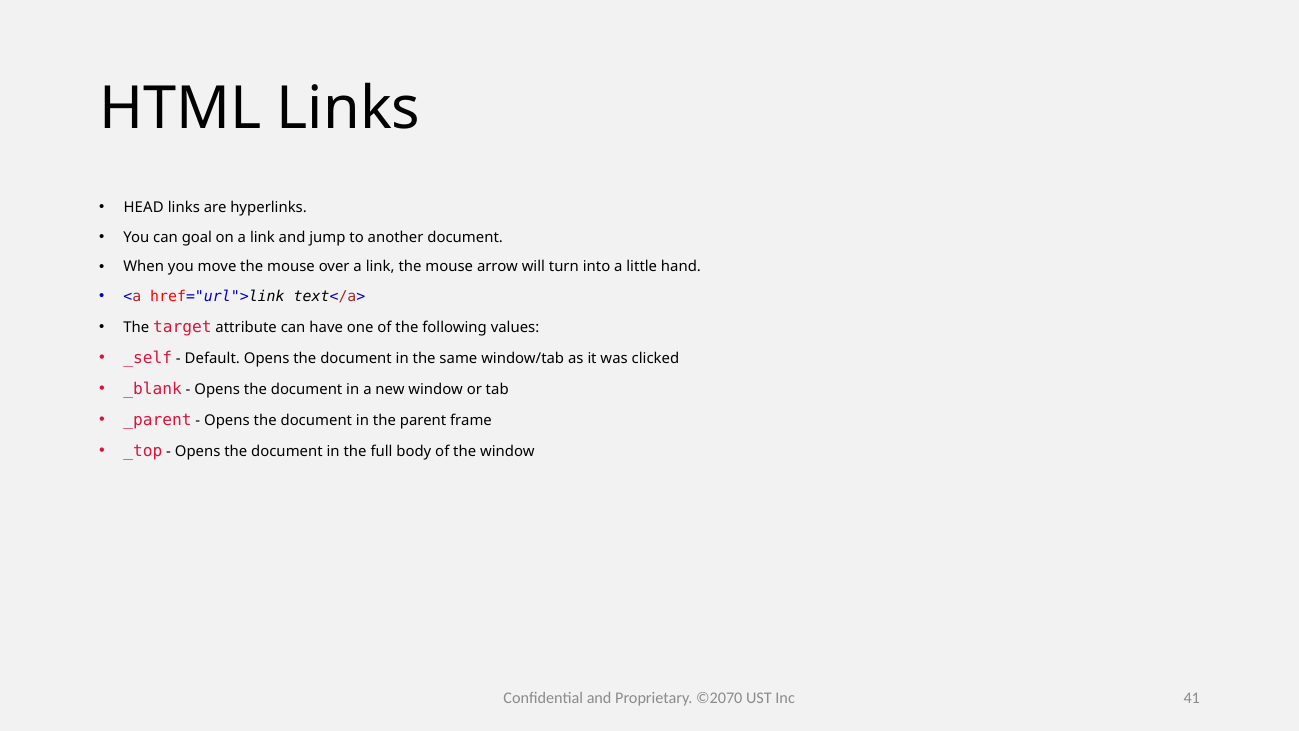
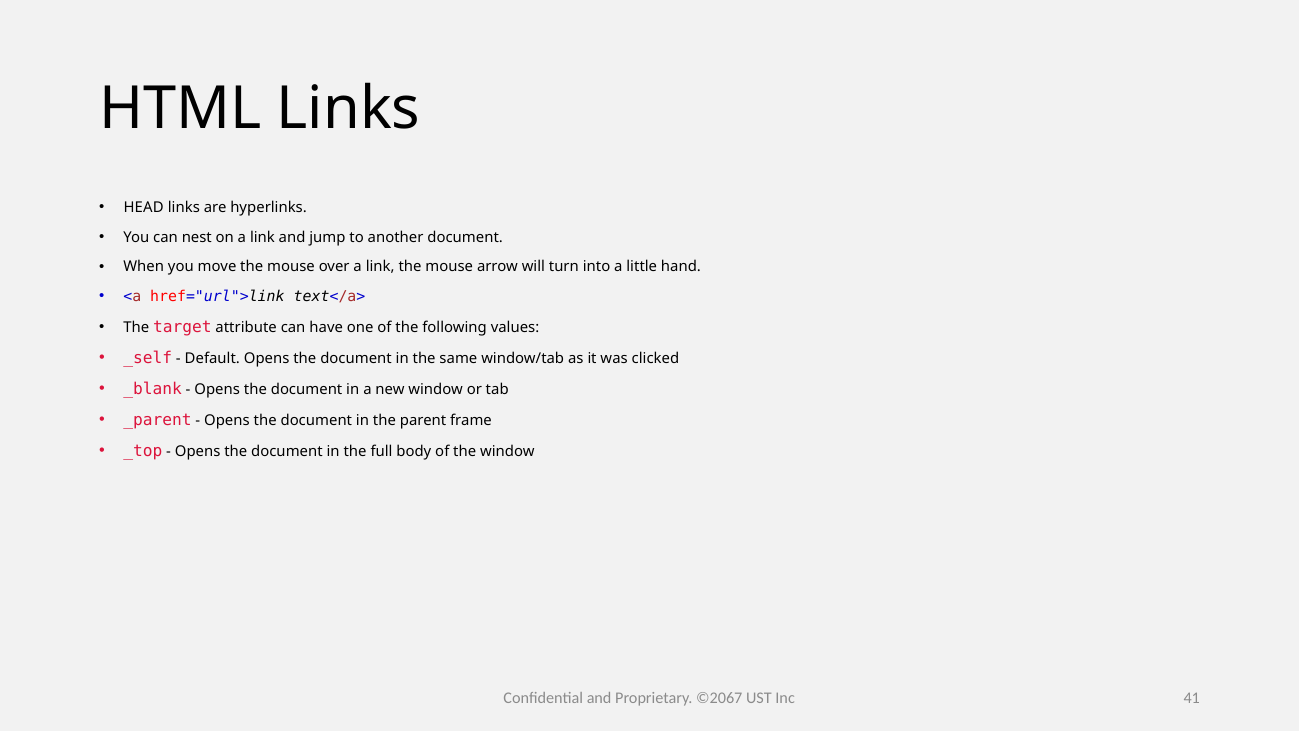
goal: goal -> nest (197, 237)
©2070: ©2070 -> ©2067 (719, 698)
